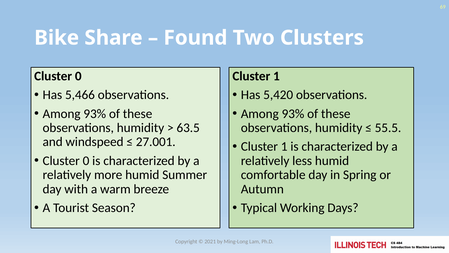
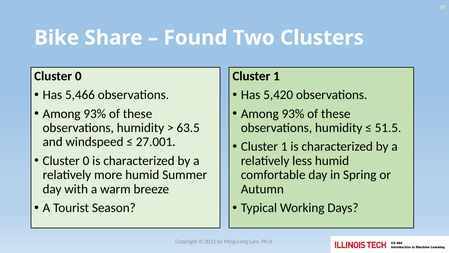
55.5: 55.5 -> 51.5 (388, 128)
